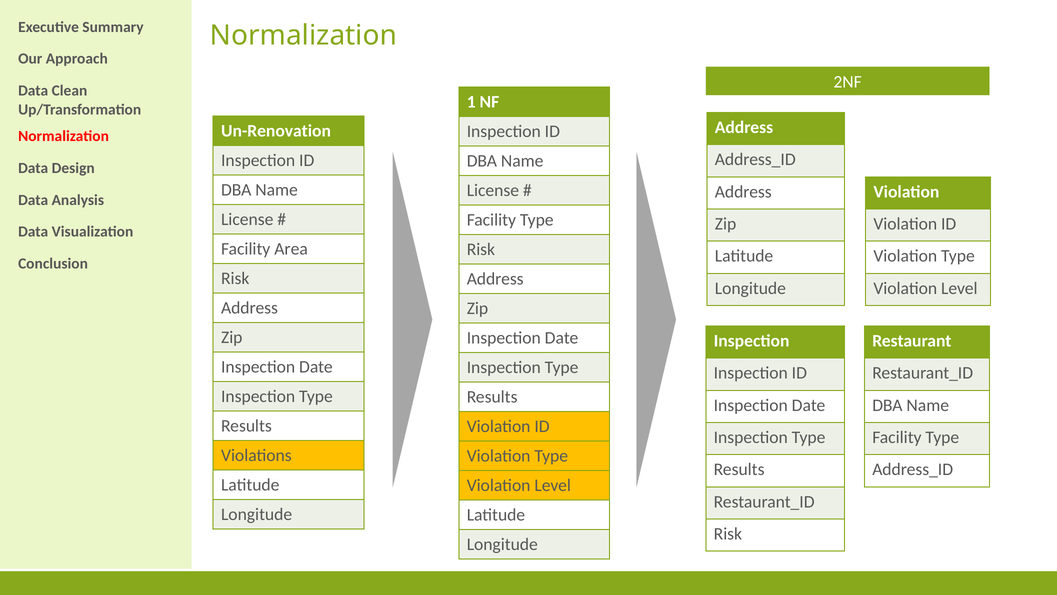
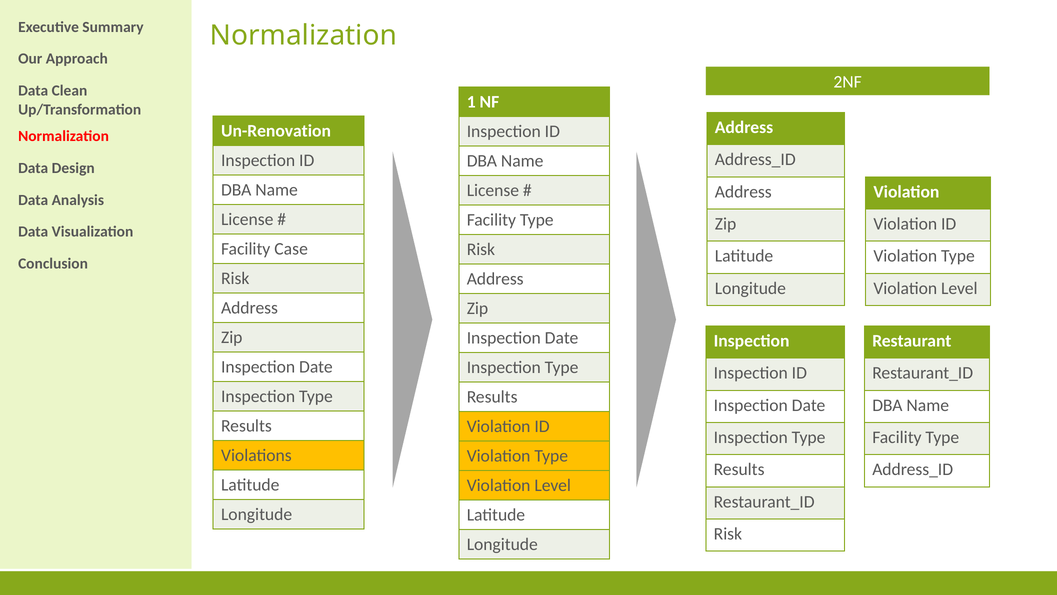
Area: Area -> Case (291, 249)
